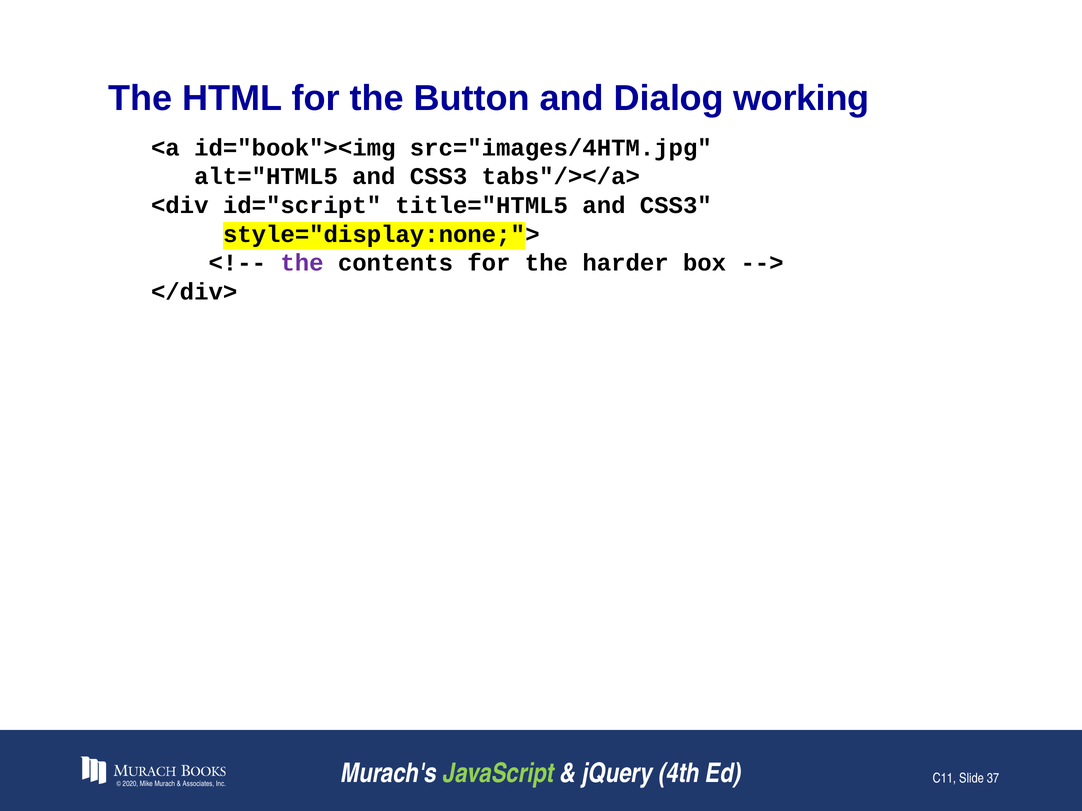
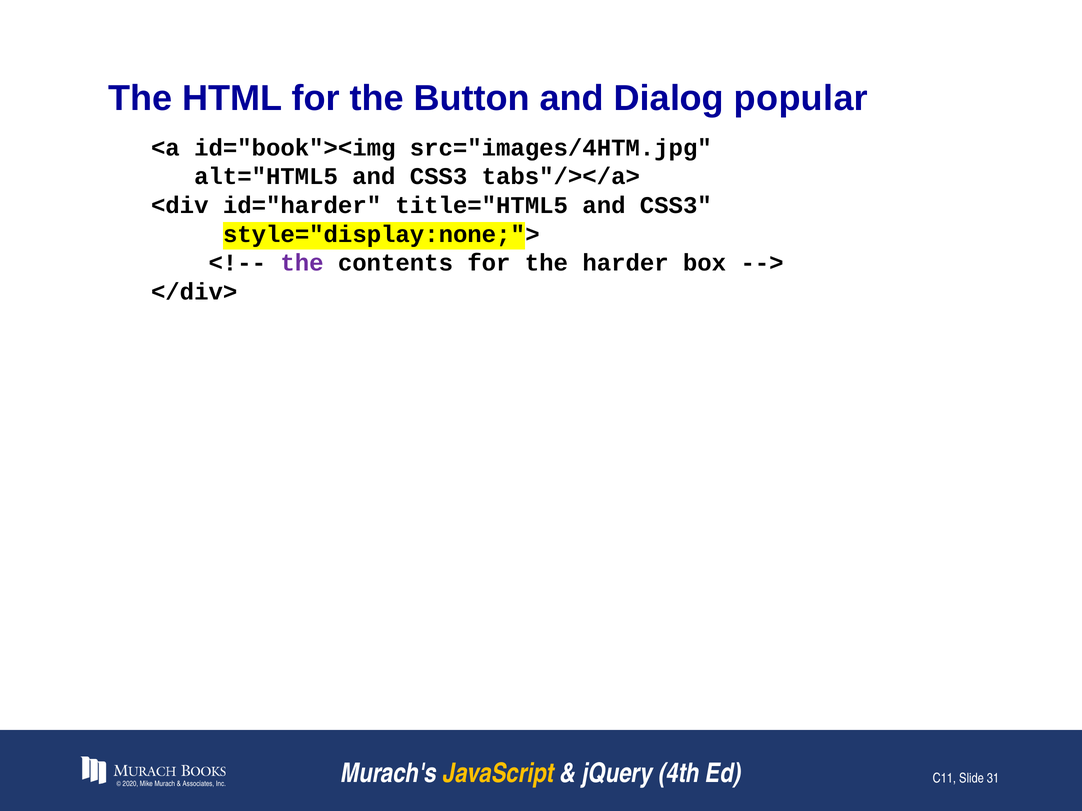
working: working -> popular (801, 98)
id="script: id="script -> id="harder (302, 205)
JavaScript colour: light green -> yellow (498, 774)
37: 37 -> 31 (993, 779)
